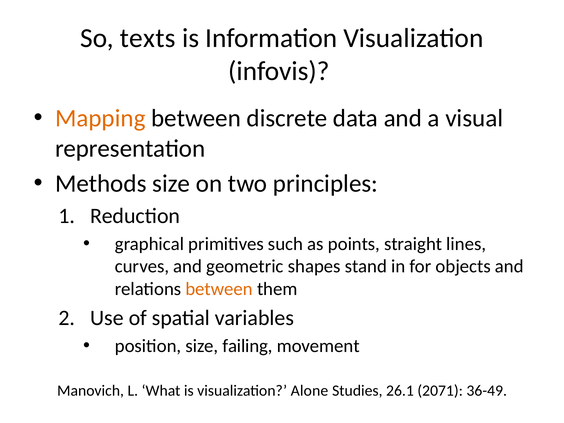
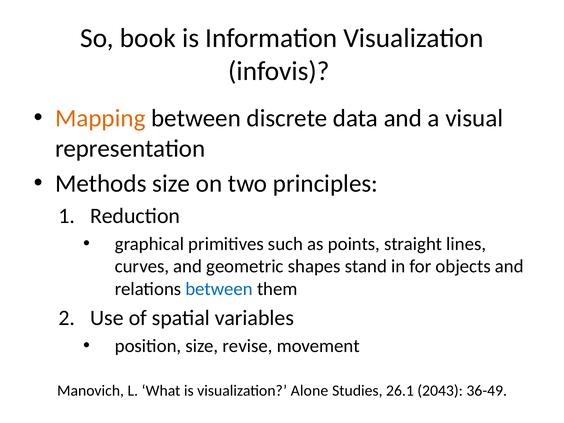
texts: texts -> book (148, 38)
between colour: orange -> blue (219, 289)
failing: failing -> revise (247, 346)
2071: 2071 -> 2043 (440, 391)
